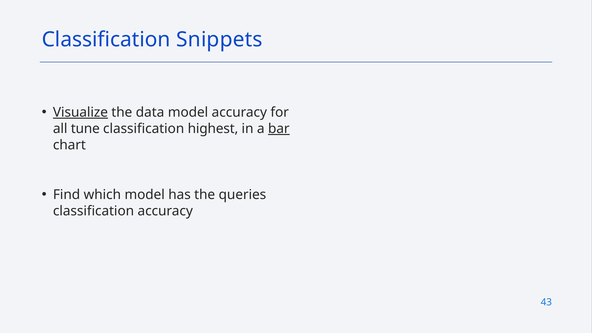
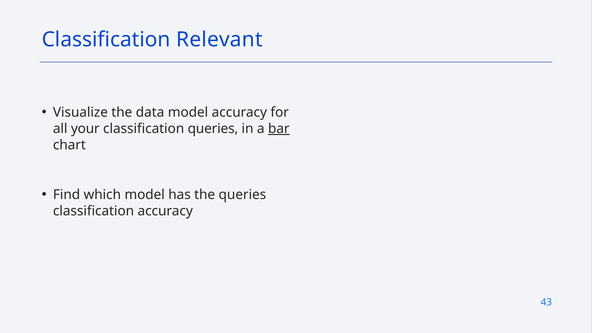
Snippets: Snippets -> Relevant (219, 40)
Visualize underline: present -> none (80, 112)
tune: tune -> your (85, 129)
classification highest: highest -> queries (213, 129)
